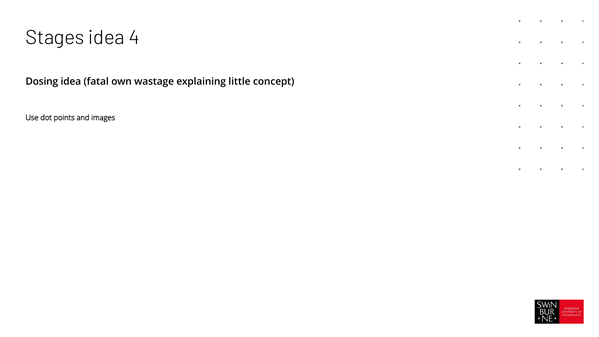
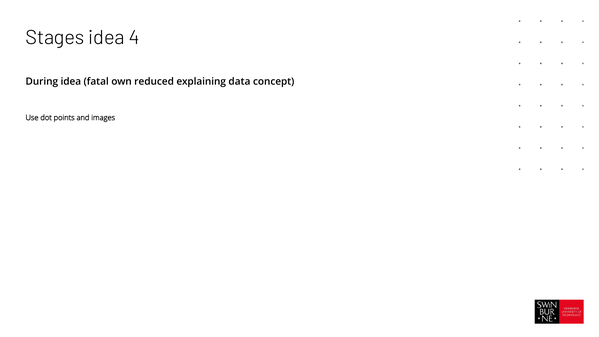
Dosing: Dosing -> During (42, 82)
wastage: wastage -> reduced (154, 82)
little: little -> data (239, 82)
